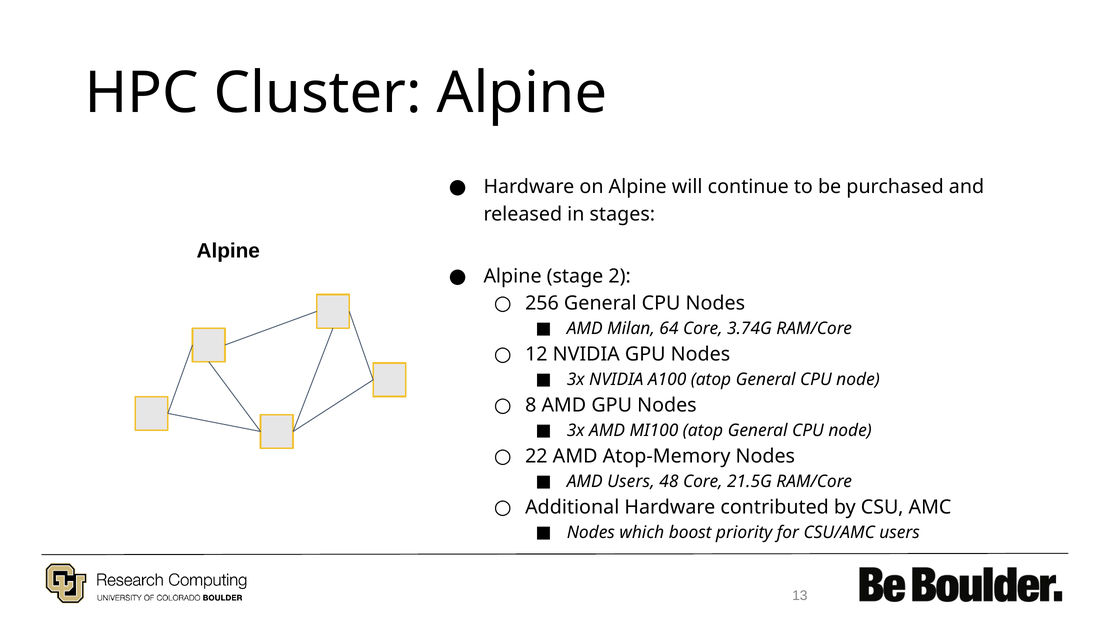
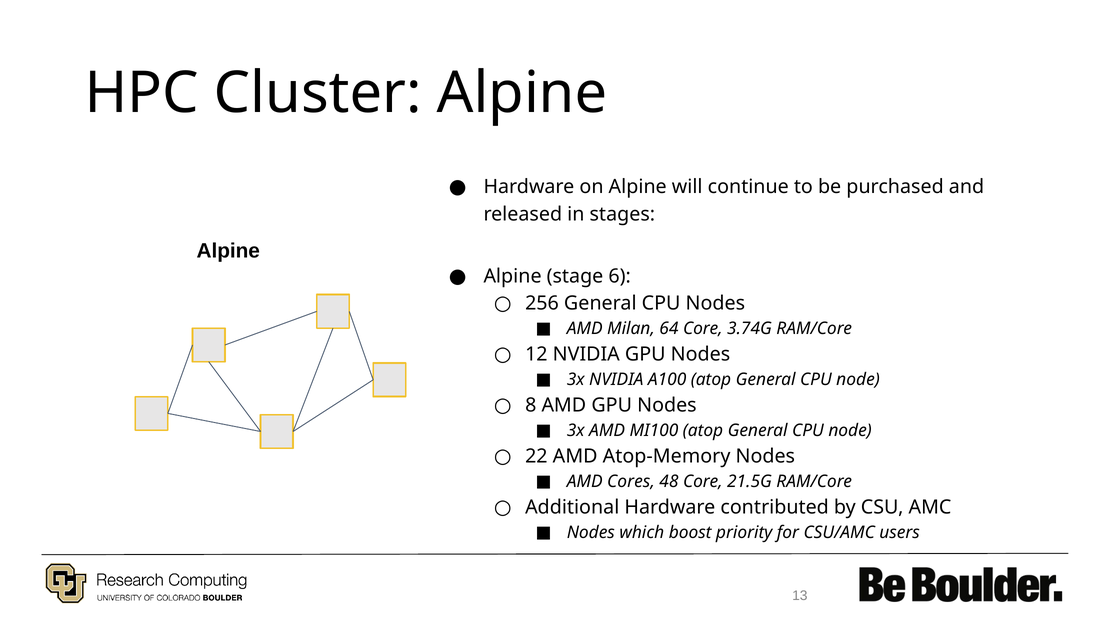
2: 2 -> 6 (620, 276)
AMD Users: Users -> Cores (631, 482)
